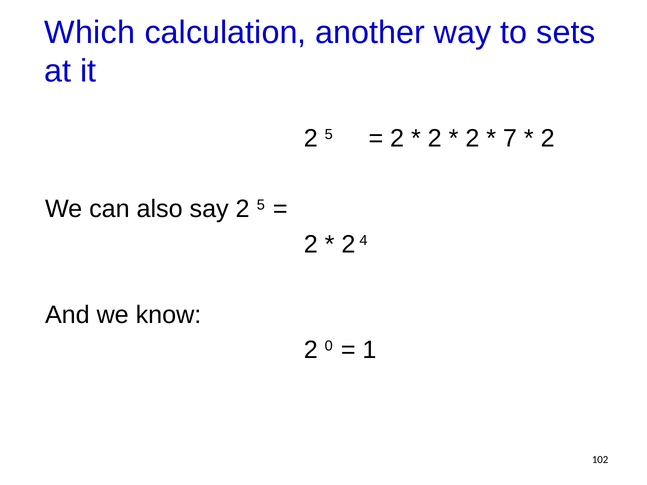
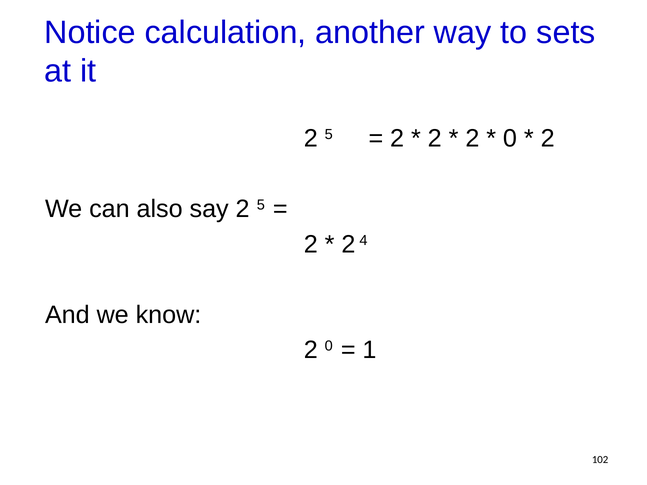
Which: Which -> Notice (90, 32)
7: 7 -> 0 (510, 139)
